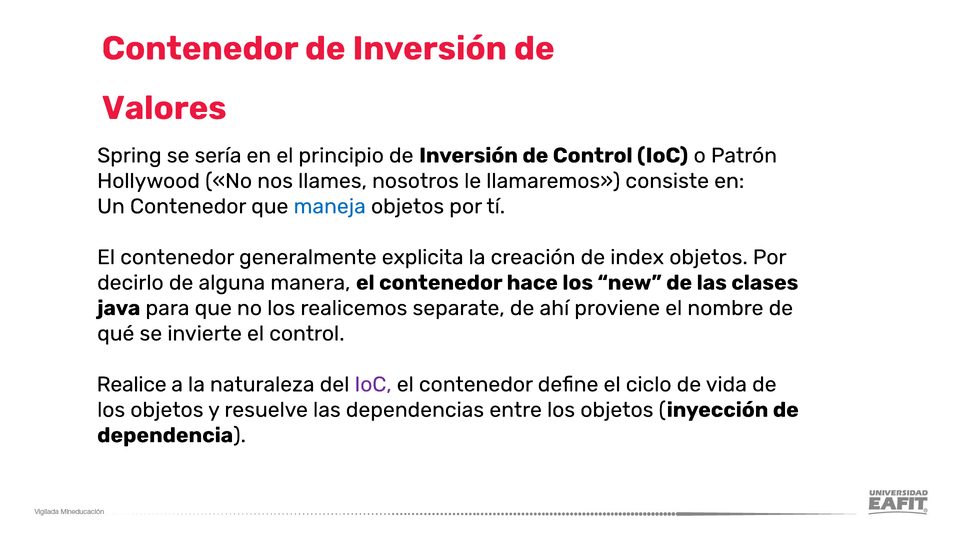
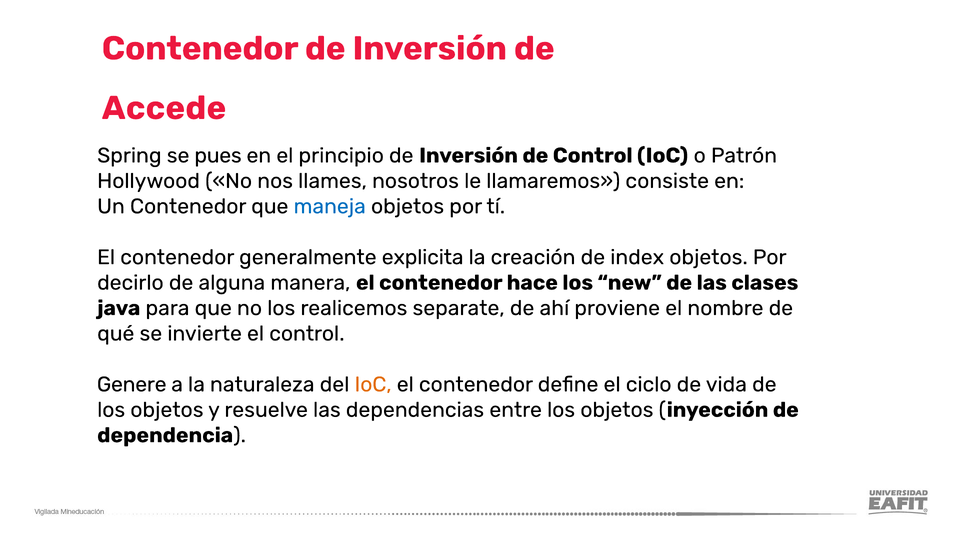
Valores: Valores -> Accede (164, 108)
sería: sería -> pues (218, 156)
Realice: Realice -> Genere (132, 384)
IoC colour: purple -> orange (373, 384)
